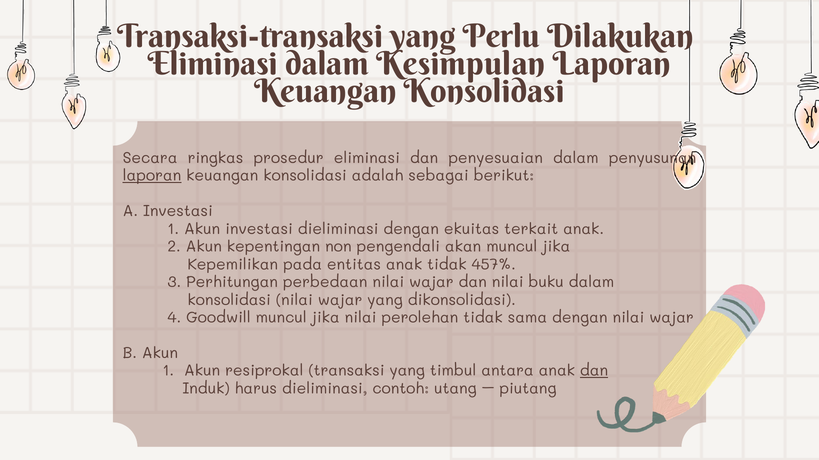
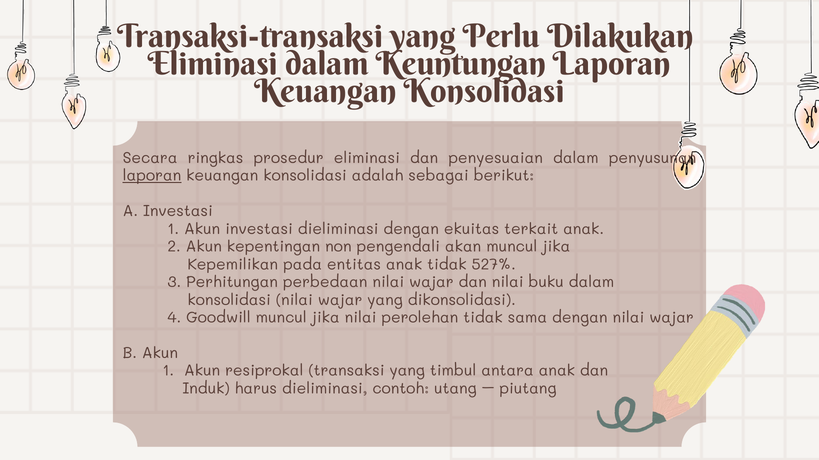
Kesimpulan: Kesimpulan -> Keuntungan (461, 64)
457%: 457% -> 527% (494, 265)
dan underline: present -> none (594, 371)
